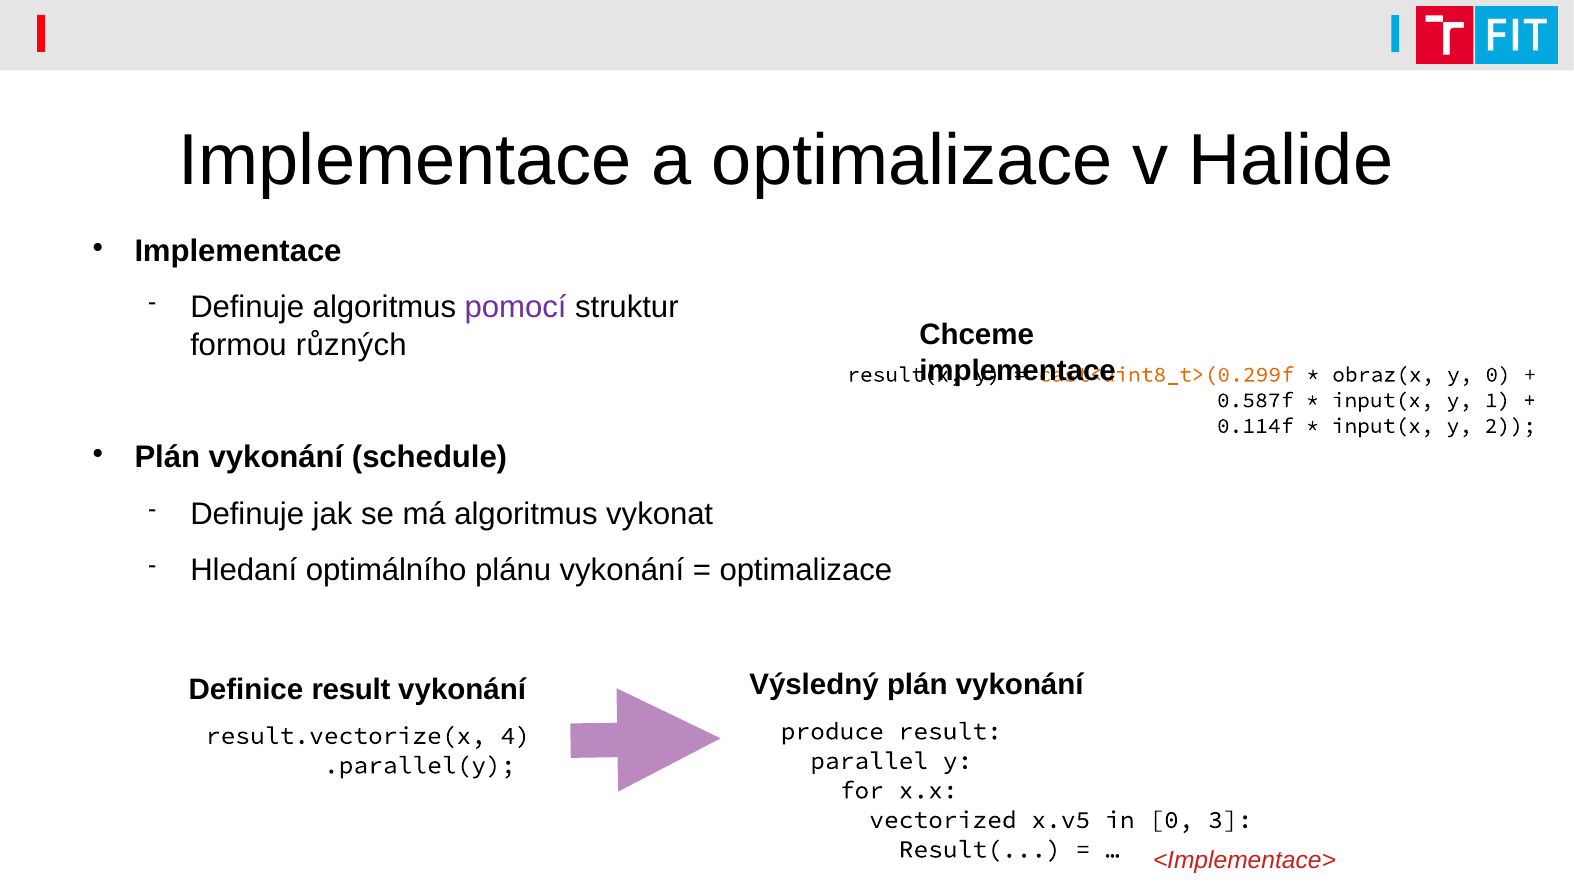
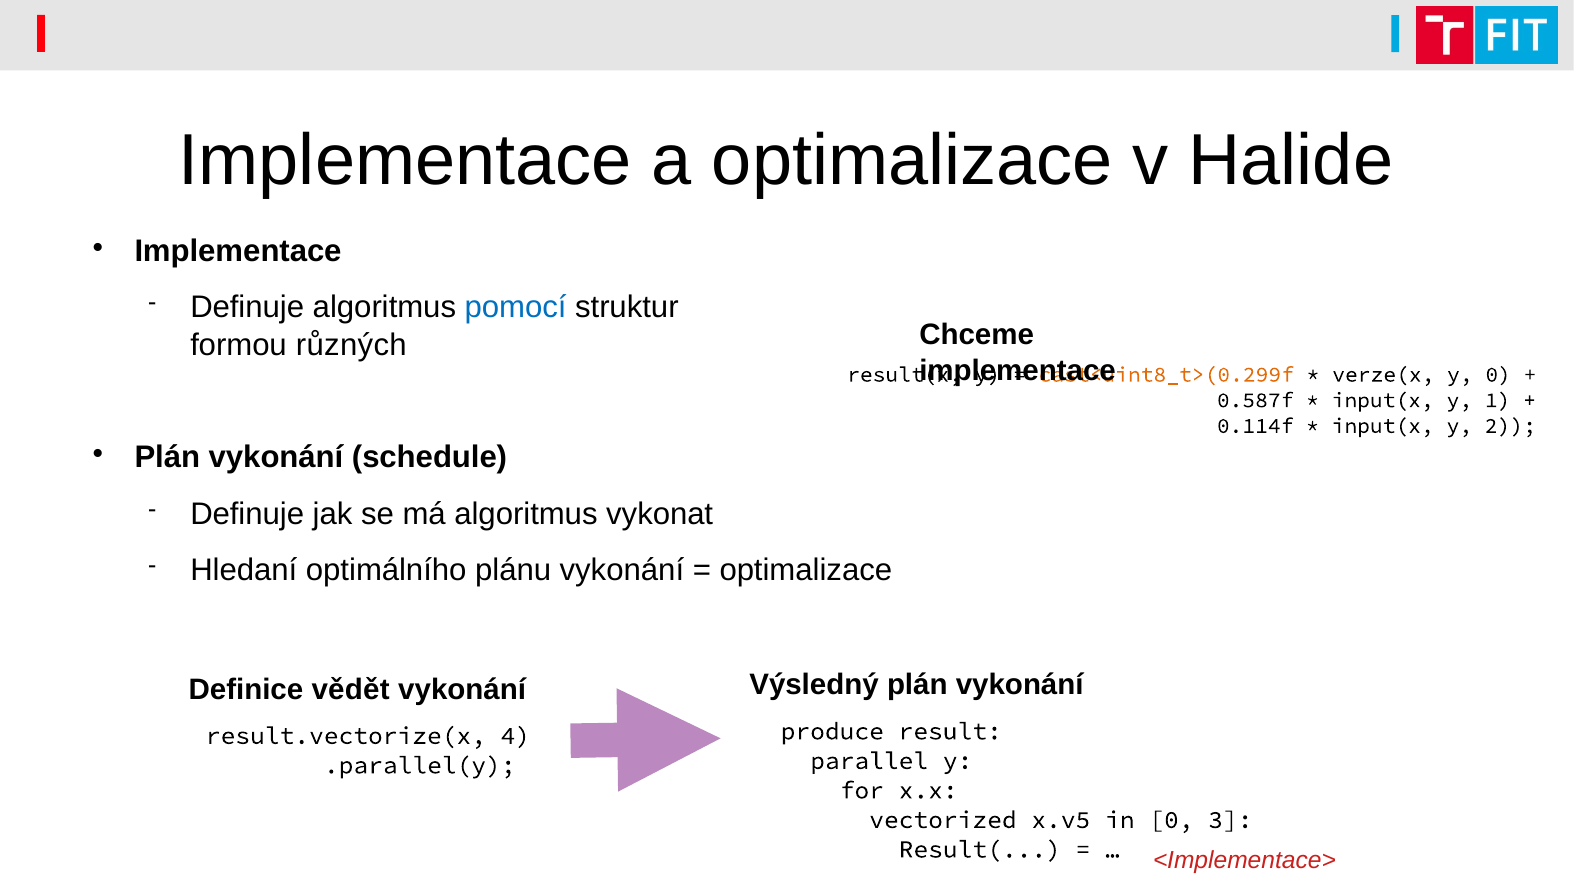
pomocí colour: purple -> blue (516, 307)
obraz(x: obraz(x -> verze(x (1383, 374)
Definice result: result -> vědět (351, 689)
